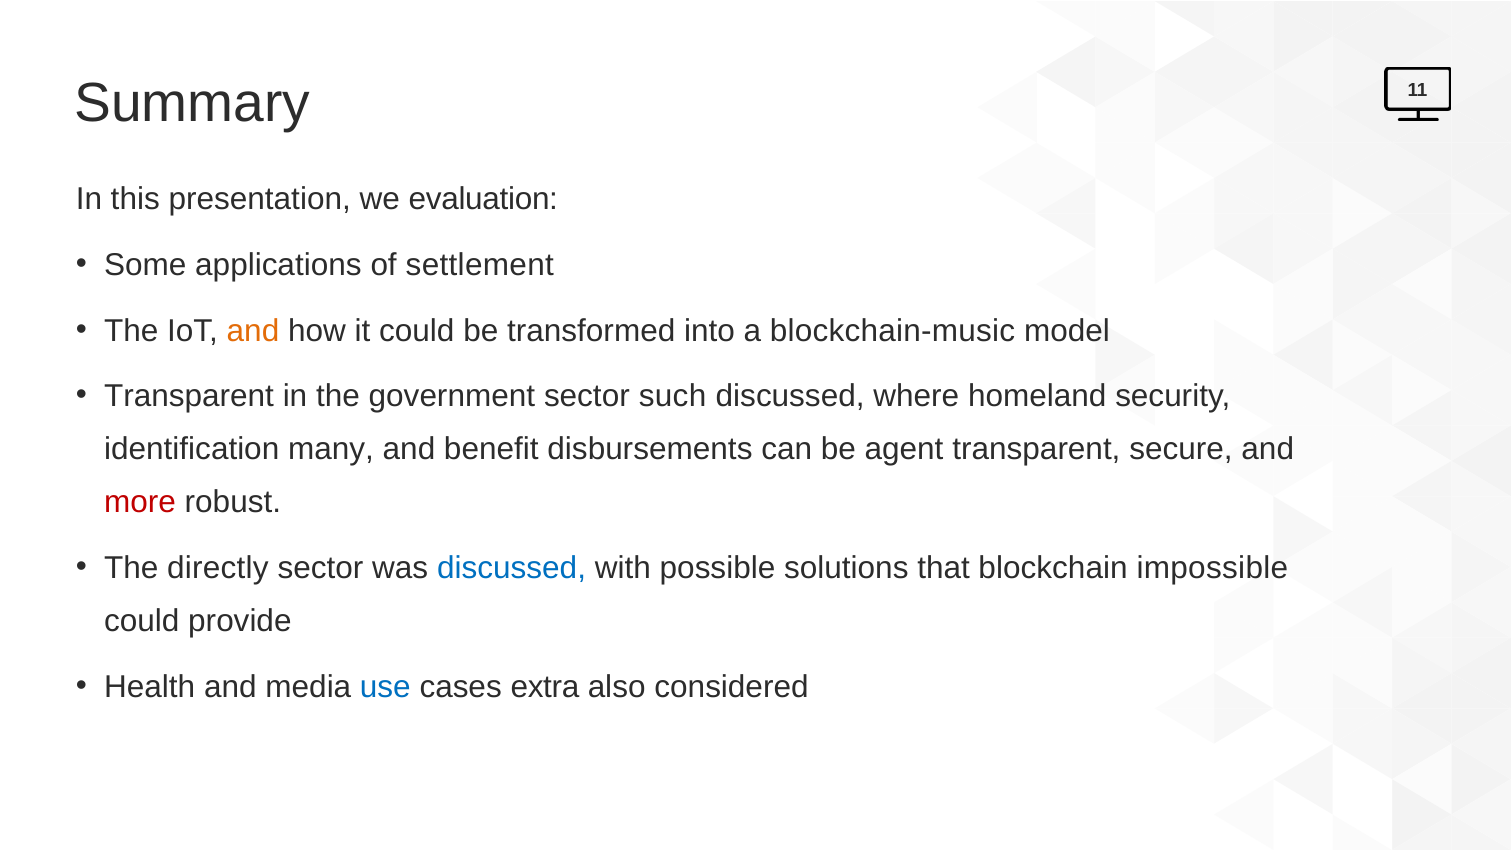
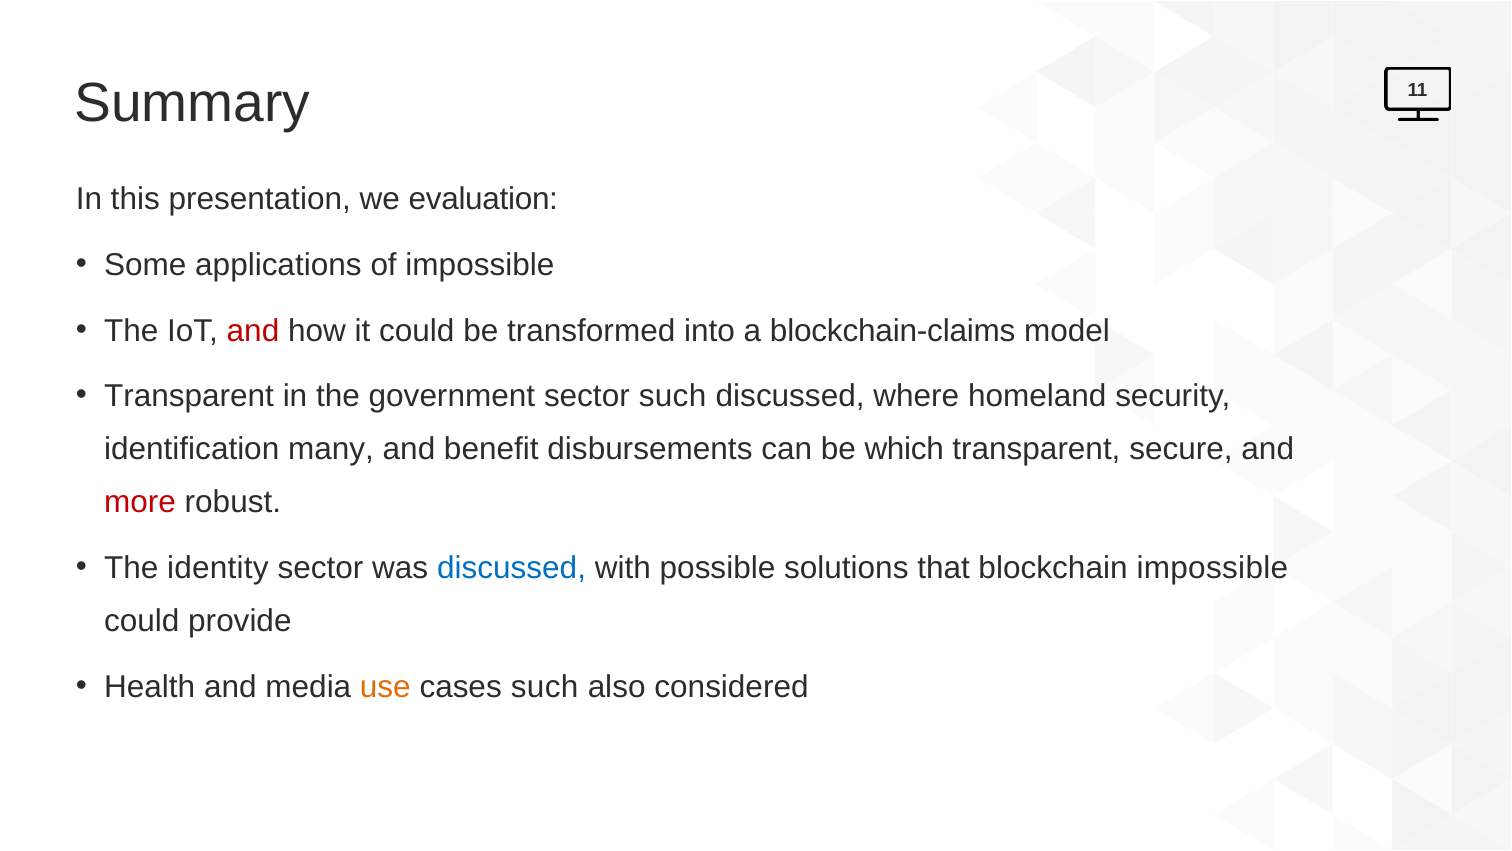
of settlement: settlement -> impossible (480, 265)
and colour: orange -> red (253, 330)
blockchain-music: blockchain-music -> blockchain-claims (893, 330)
agent: agent -> which (904, 449)
directly: directly -> identity (218, 568)
use colour: blue -> orange (385, 686)
cases extra: extra -> such (545, 686)
